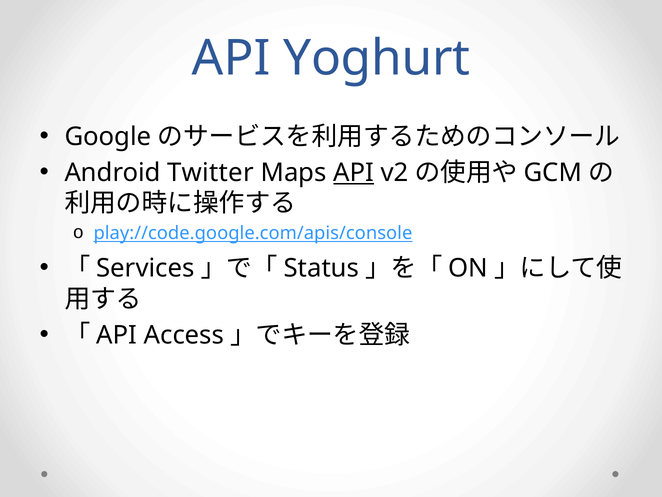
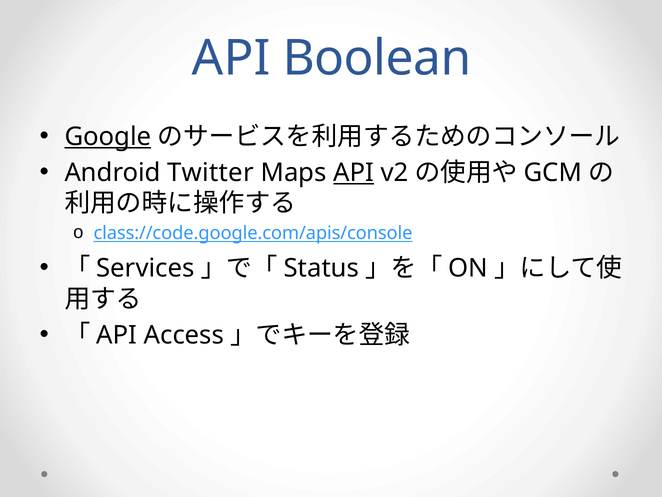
Yoghurt: Yoghurt -> Boolean (377, 58)
Google underline: none -> present (108, 136)
play://code.google.com/apis/console: play://code.google.com/apis/console -> class://code.google.com/apis/console (253, 233)
